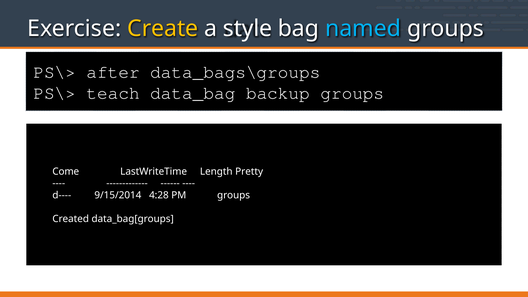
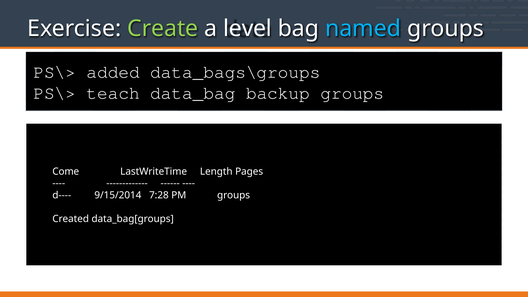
Create colour: yellow -> light green (163, 29)
style: style -> level (248, 29)
after: after -> added (113, 72)
Pretty: Pretty -> Pages (249, 171)
4:28: 4:28 -> 7:28 (159, 195)
